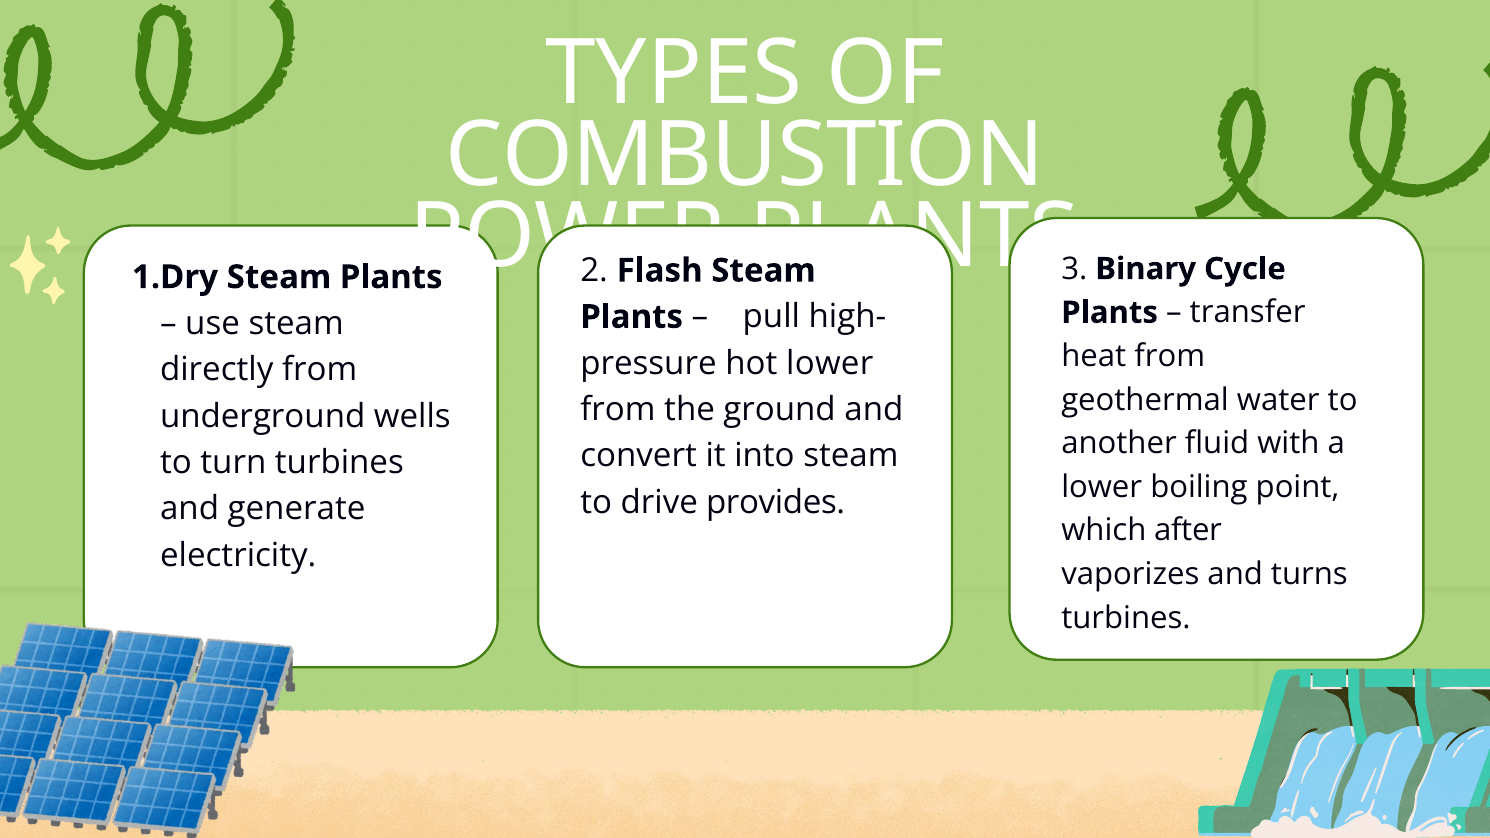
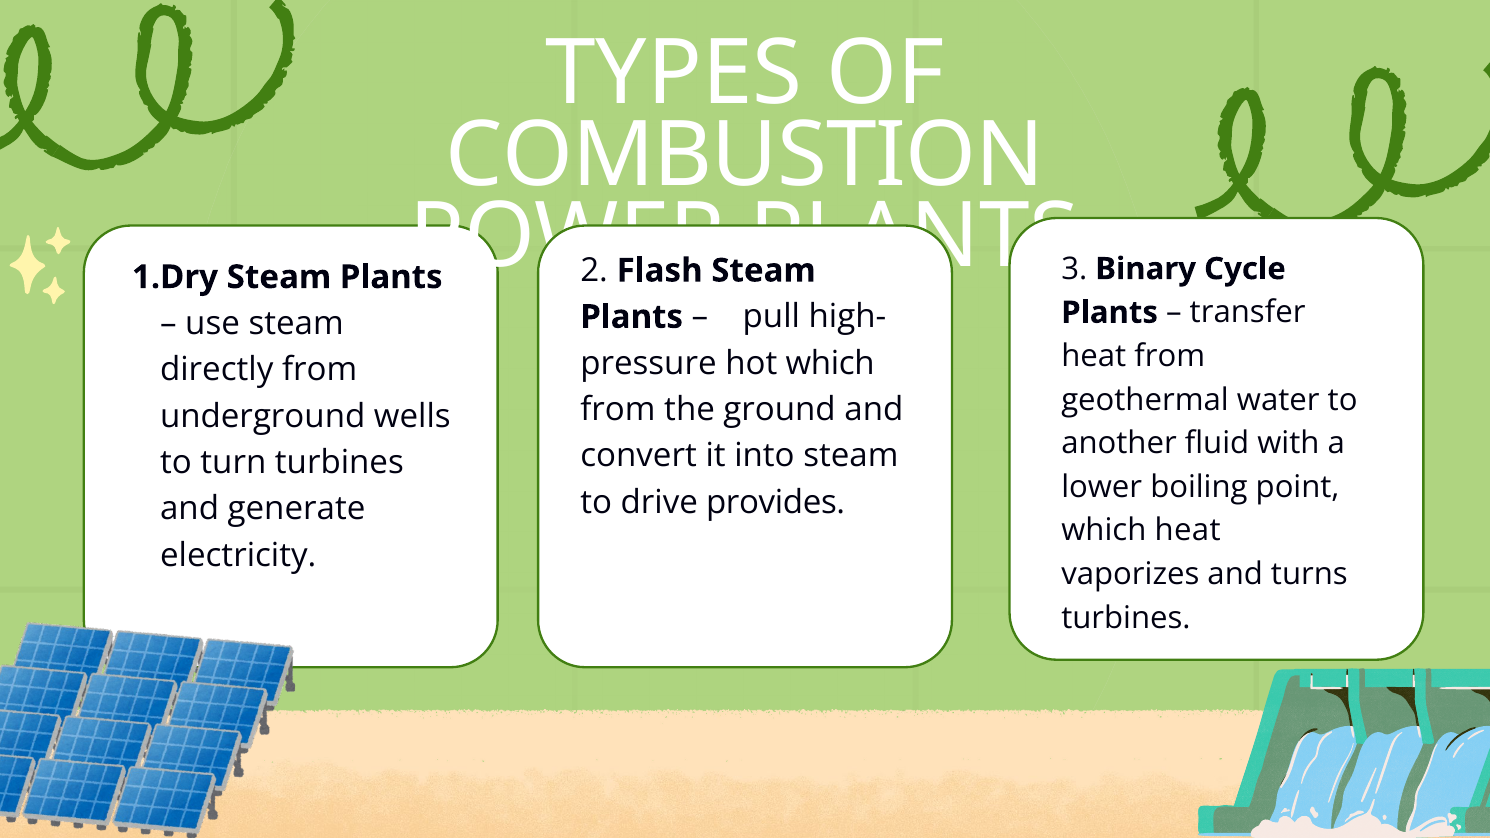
hot lower: lower -> which (830, 363)
which after: after -> heat (1188, 531)
